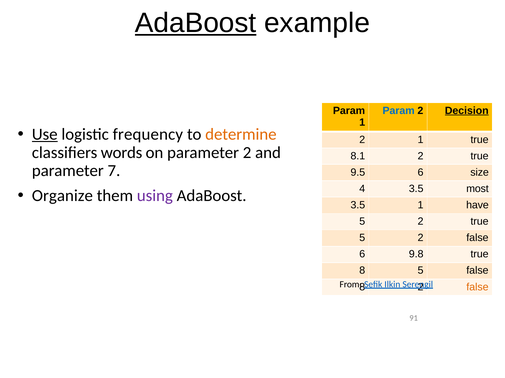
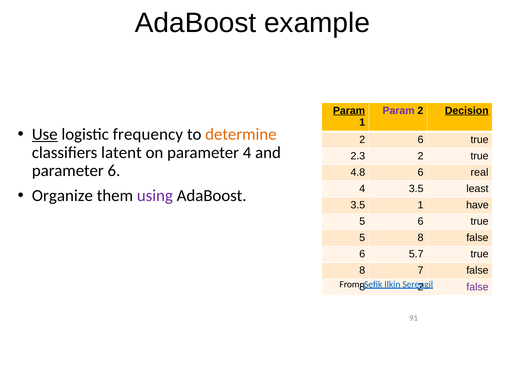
AdaBoost underline: present -> none (196, 23)
Param underline: none -> present (349, 111)
Param colour: blue -> purple (399, 111)
2 1: 1 -> 6 (421, 140)
words: words -> latent (121, 153)
parameter 2: 2 -> 4 (247, 153)
8.1: 8.1 -> 2.3 (358, 156)
parameter 7: 7 -> 6 (114, 171)
9.5: 9.5 -> 4.8 (358, 173)
size: size -> real (479, 173)
most: most -> least (477, 189)
2: 2 -> 6 (421, 222)
2: 2 -> 8 (421, 238)
9.8: 9.8 -> 5.7 (416, 255)
8 5: 5 -> 7 (421, 271)
false colour: orange -> purple (477, 287)
